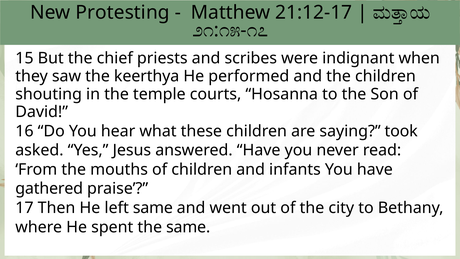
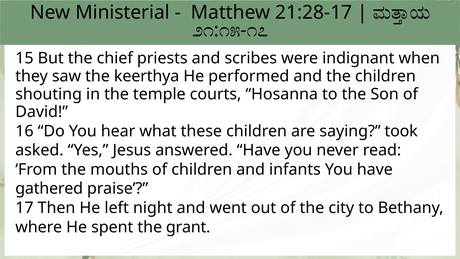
Protesting: Protesting -> Ministerial (123, 12)
21:12-17: 21:12-17 -> 21:28-17 (314, 12)
left same: same -> night (153, 208)
the same: same -> grant (188, 227)
